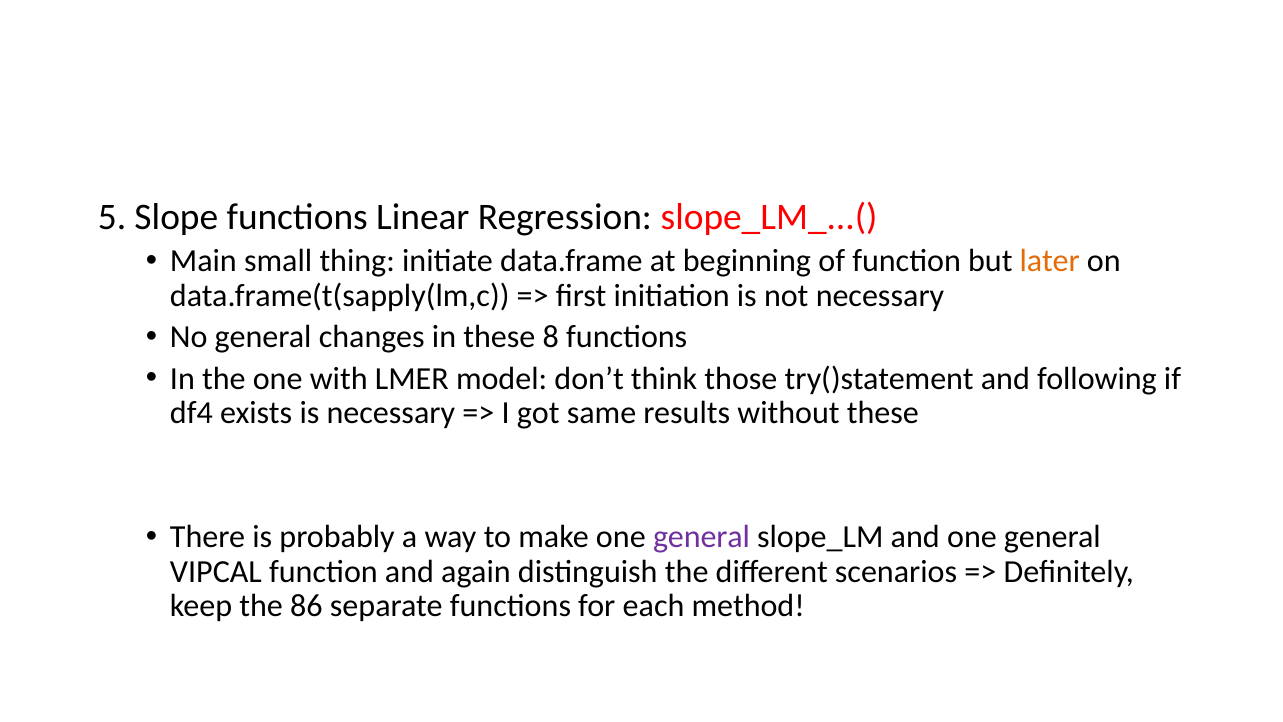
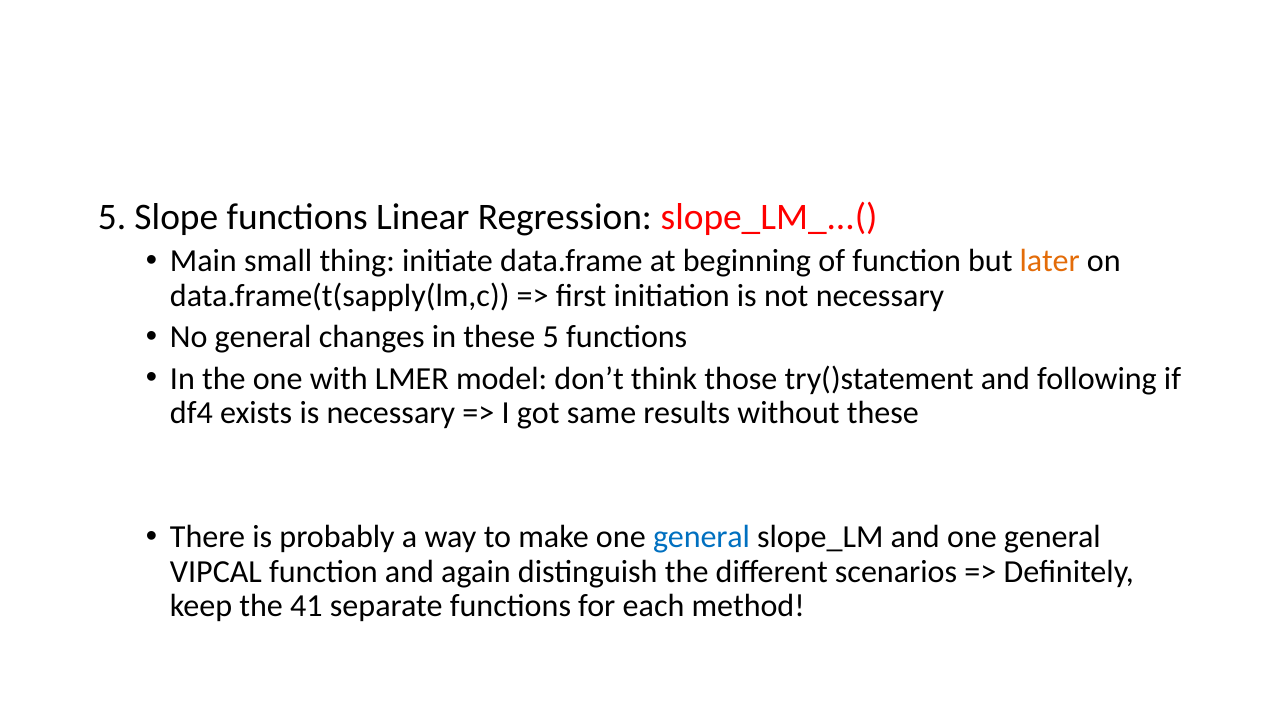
these 8: 8 -> 5 (551, 337)
general colour: purple -> blue (701, 537)
86: 86 -> 41 (306, 606)
